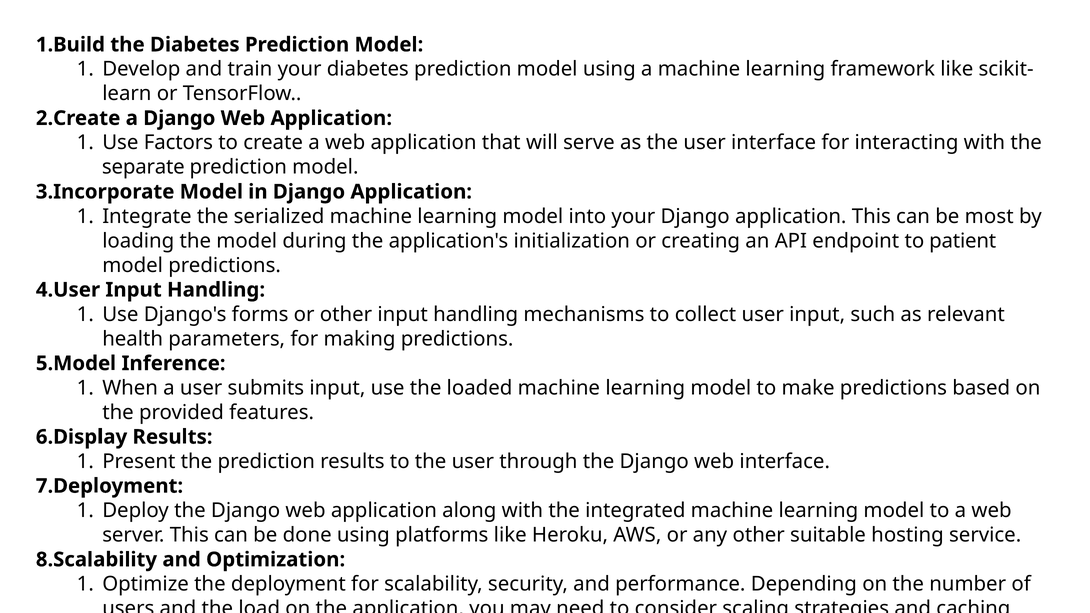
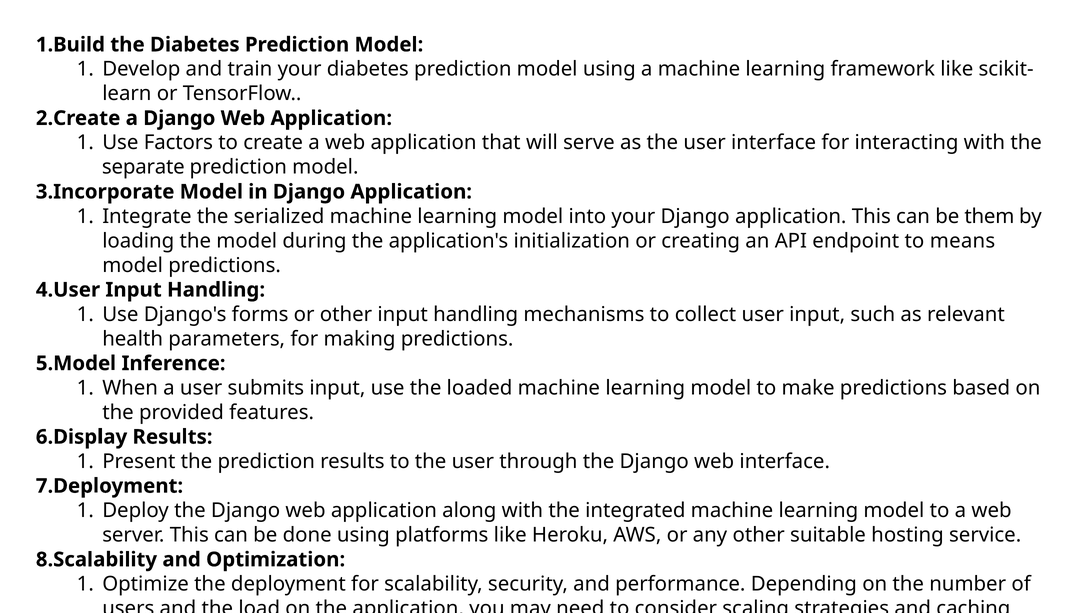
most: most -> them (989, 216)
patient: patient -> means (963, 241)
